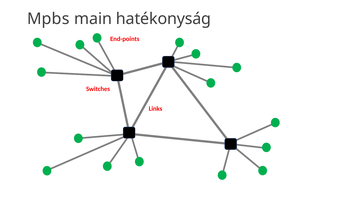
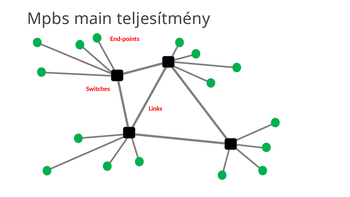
hatékonyság: hatékonyság -> teljesítmény (163, 19)
